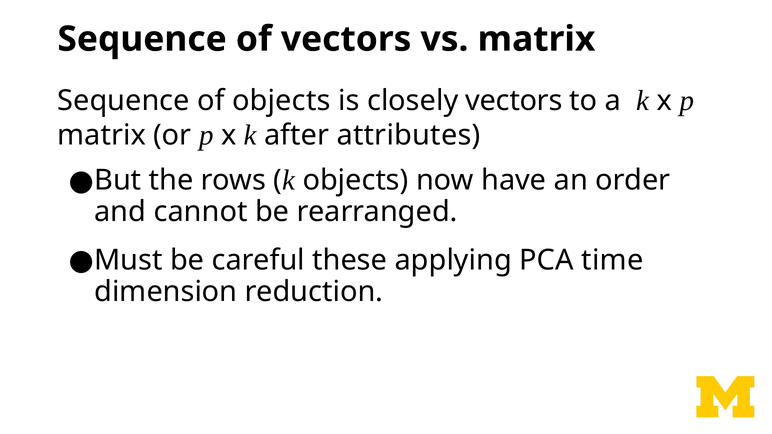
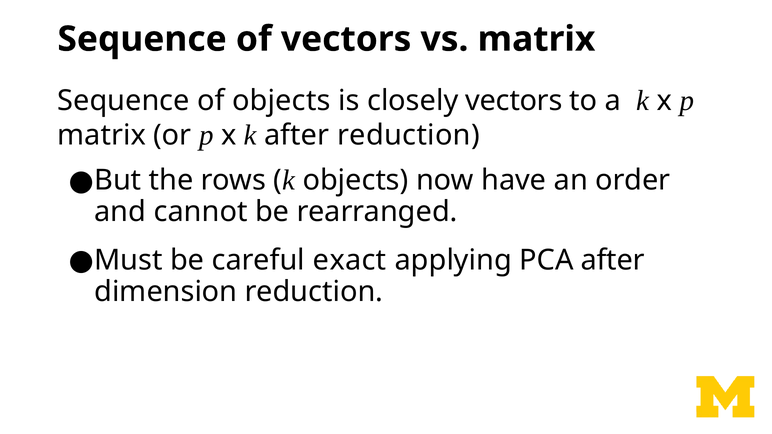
after attributes: attributes -> reduction (408, 135)
these: these -> exact (350, 260)
PCA time: time -> after (613, 260)
